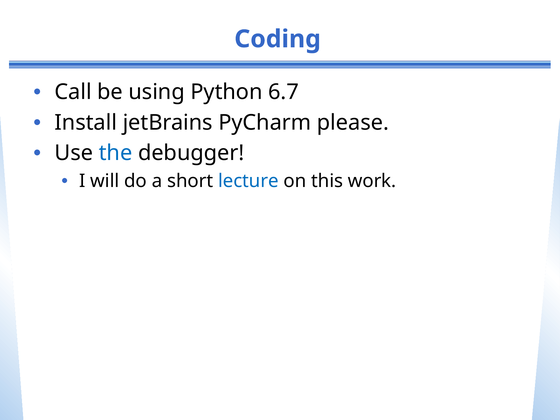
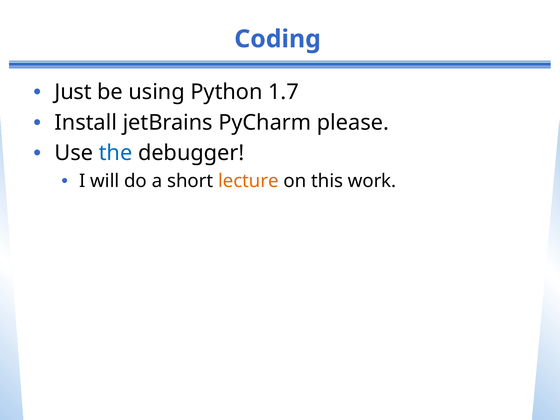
Call: Call -> Just (73, 92)
6.7: 6.7 -> 1.7 (284, 92)
lecture colour: blue -> orange (248, 181)
